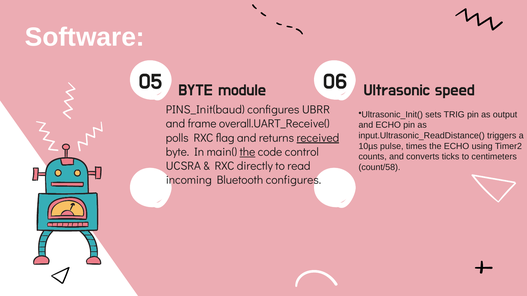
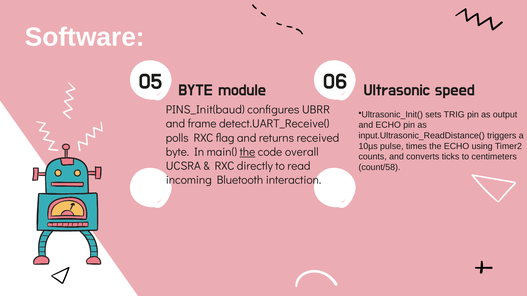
overall.UART_Receive(: overall.UART_Receive( -> detect.UART_Receive( (274, 124)
received underline: present -> none (318, 138)
control: control -> overall (302, 152)
Bluetooth configures: configures -> interaction (293, 180)
